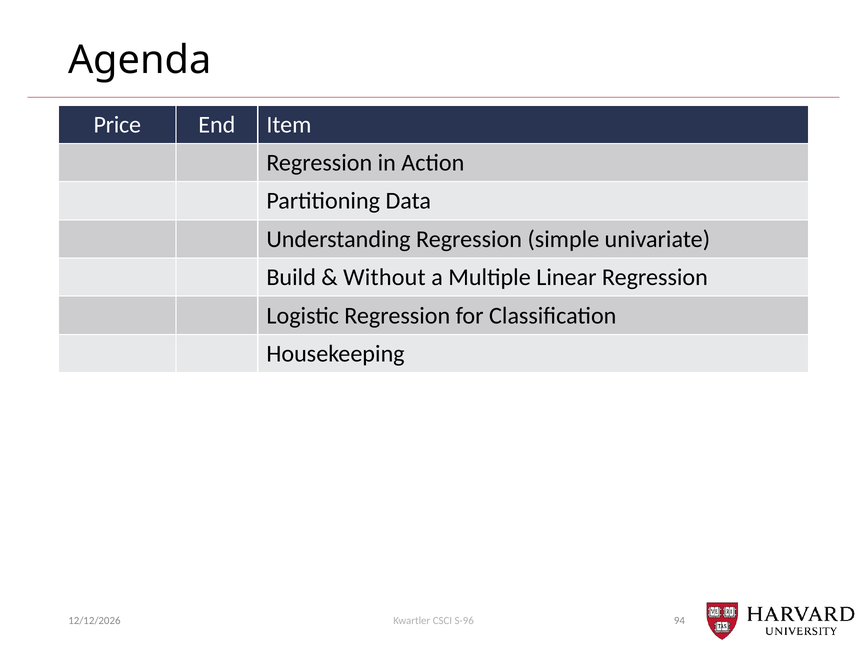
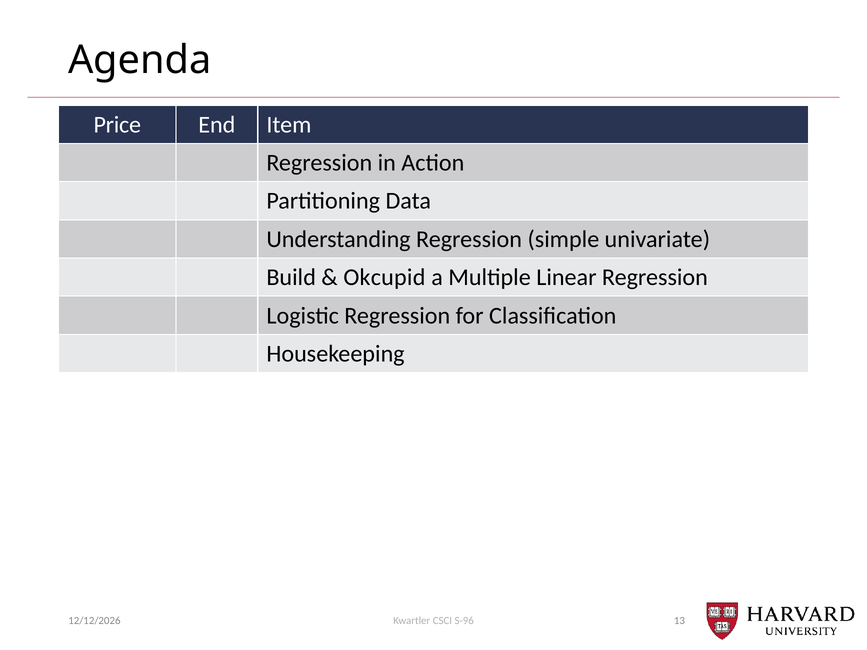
Without: Without -> Okcupid (384, 278)
94: 94 -> 13 (679, 621)
